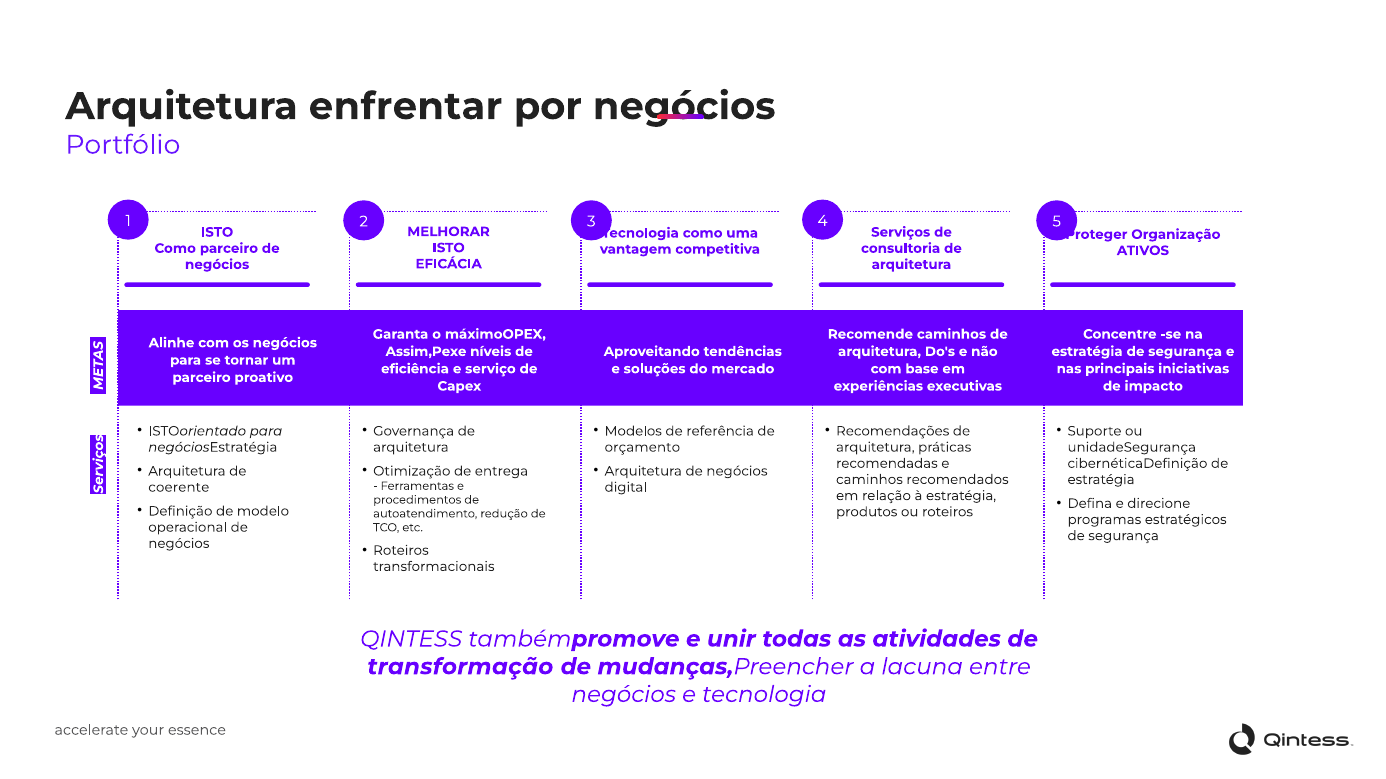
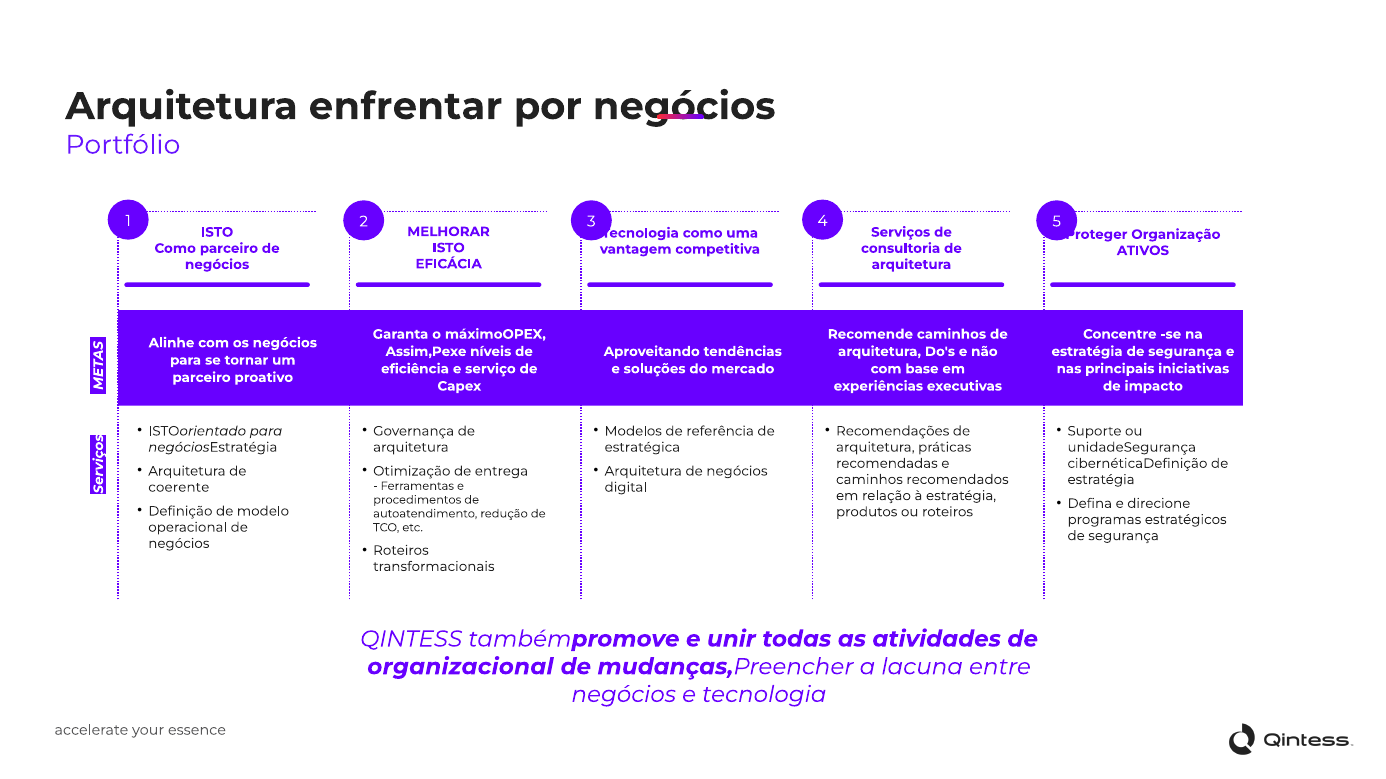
orçamento: orçamento -> estratégica (642, 448)
transformação: transformação -> organizacional (460, 667)
